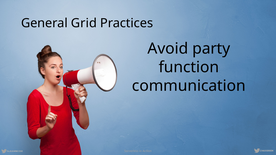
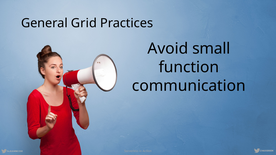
party: party -> small (211, 49)
